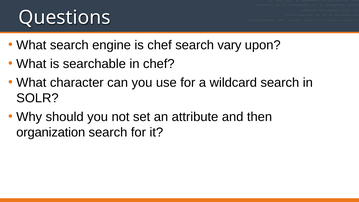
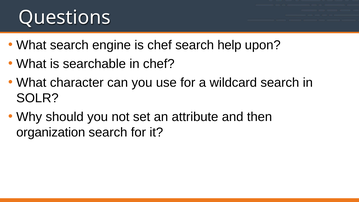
vary: vary -> help (229, 45)
